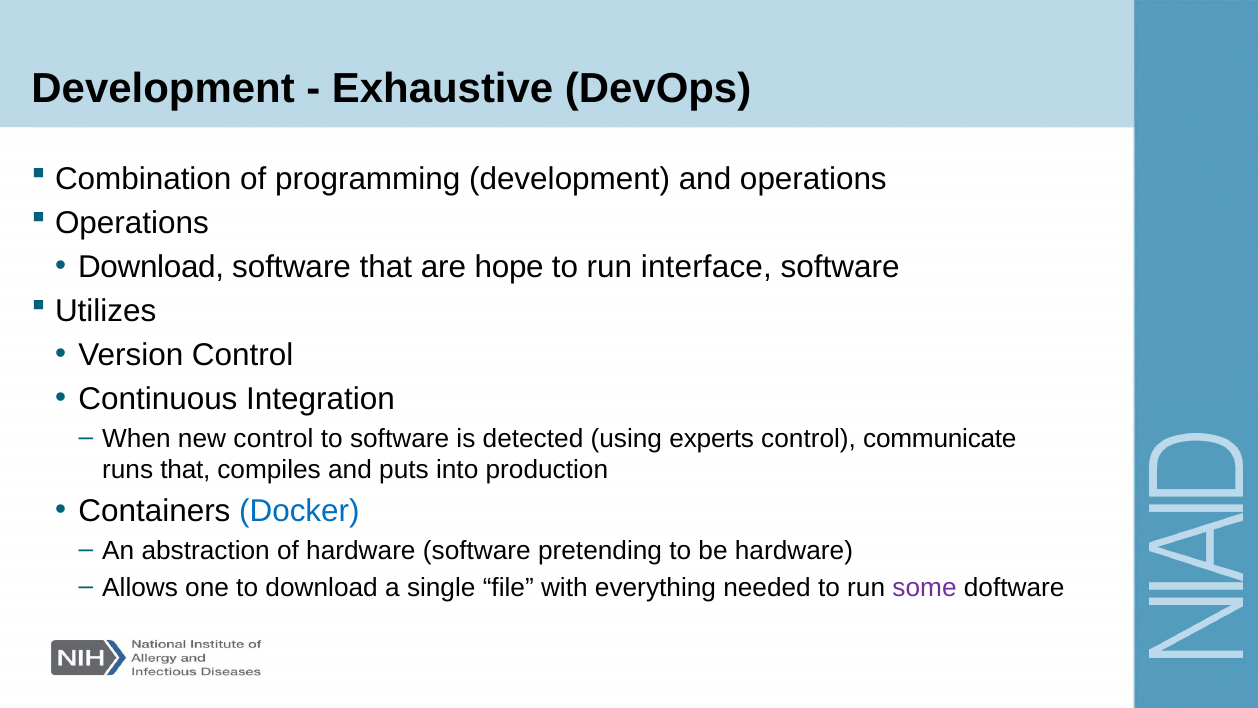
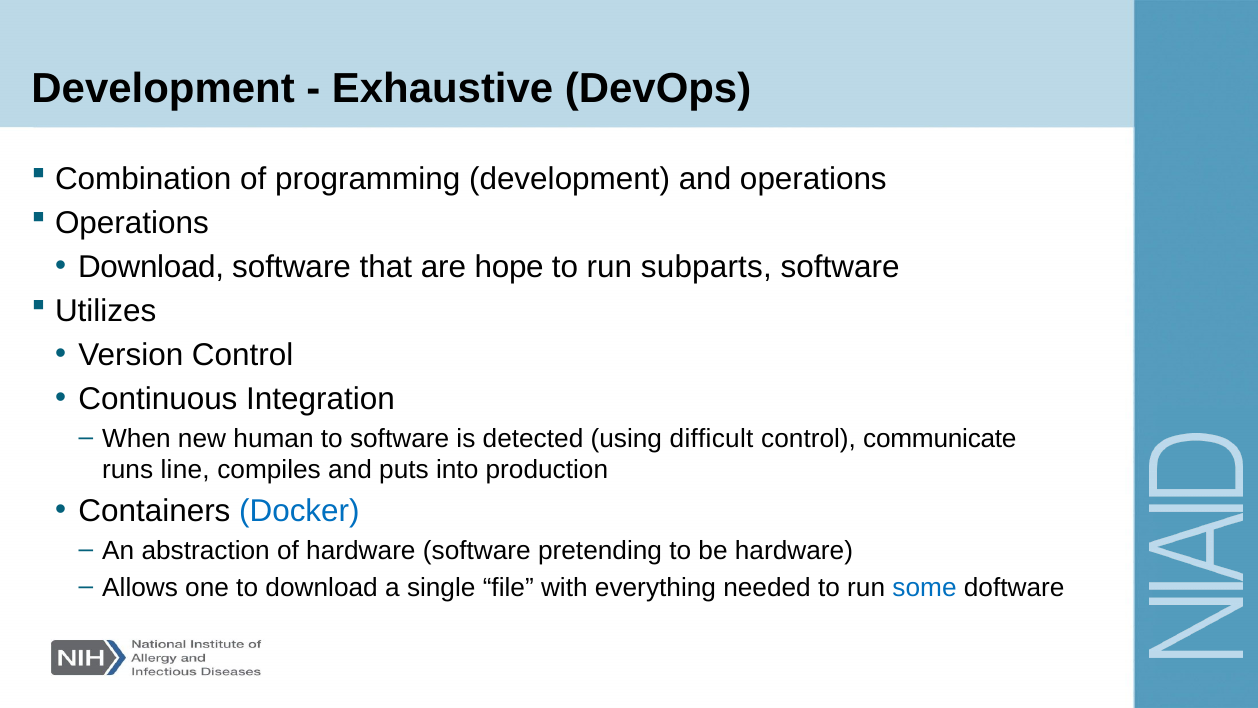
interface: interface -> subparts (706, 267)
new control: control -> human (274, 438)
experts: experts -> difficult (712, 438)
runs that: that -> line (185, 470)
some colour: purple -> blue (924, 587)
